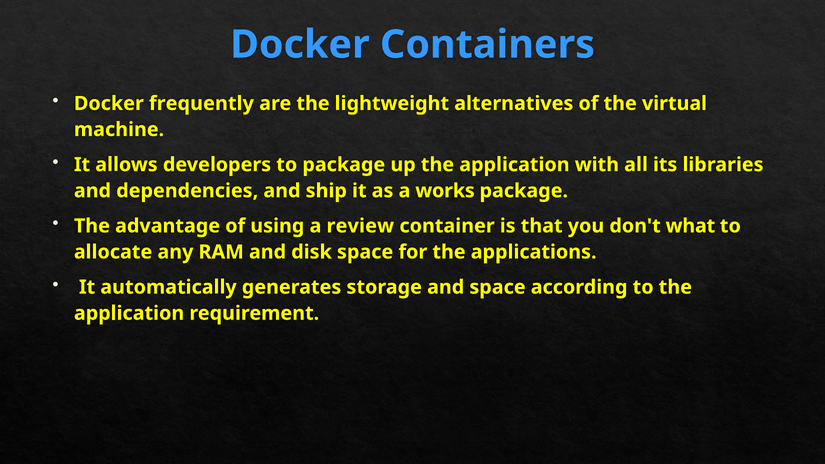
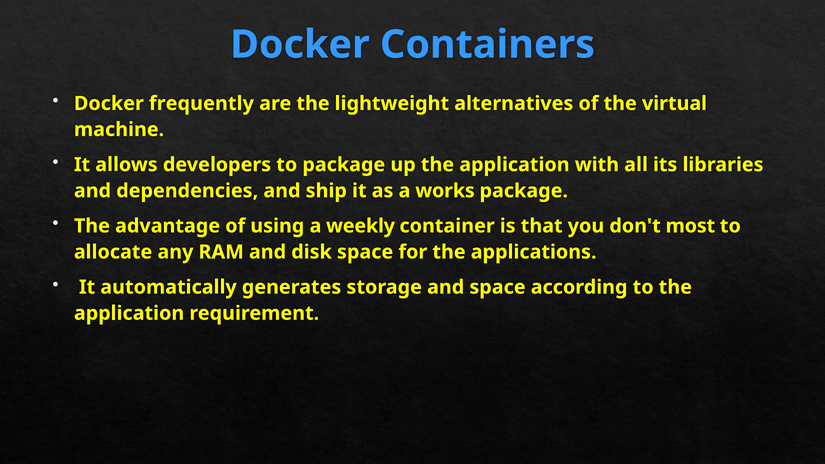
review: review -> weekly (360, 226)
what: what -> most (690, 226)
